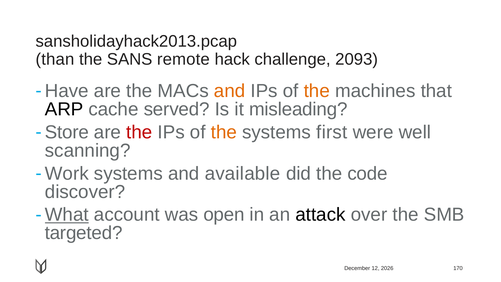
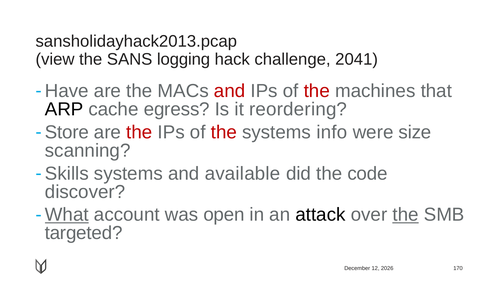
than: than -> view (55, 59)
remote: remote -> logging (184, 59)
2093: 2093 -> 2041 (357, 59)
and colour: orange -> red (230, 91)
the colour: orange -> red (317, 91)
served: served -> egress (177, 109)
misleading: misleading -> reordering (298, 109)
the colour: orange -> red (224, 132)
first: first -> info (332, 132)
well: well -> size (415, 132)
Work: Work -> Skills (67, 173)
the underline: none -> present (406, 215)
